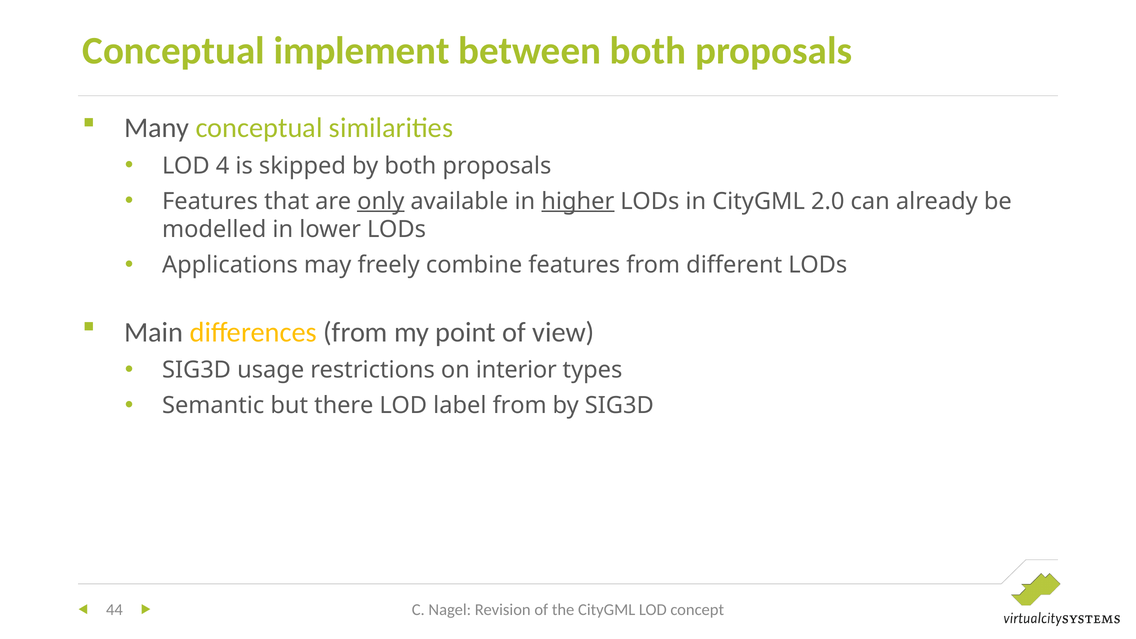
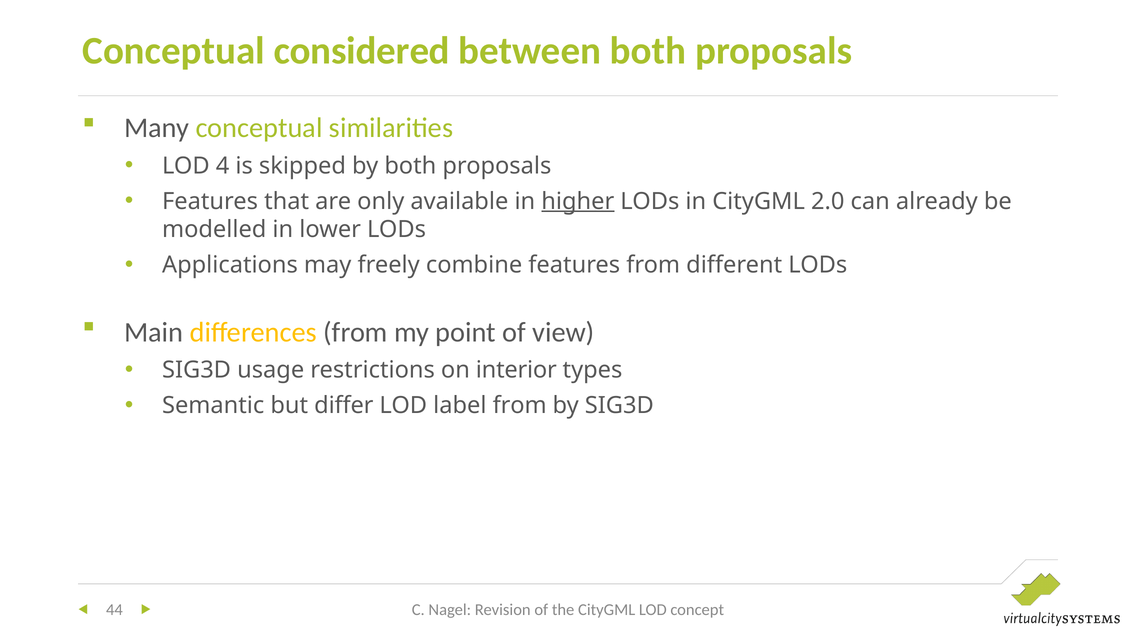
implement: implement -> considered (362, 51)
only underline: present -> none (381, 201)
there: there -> differ (344, 406)
